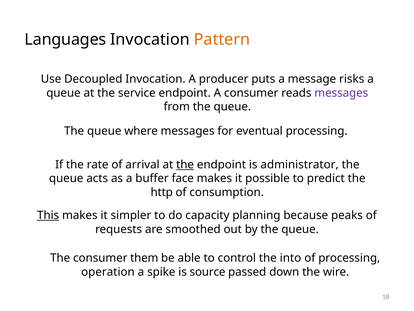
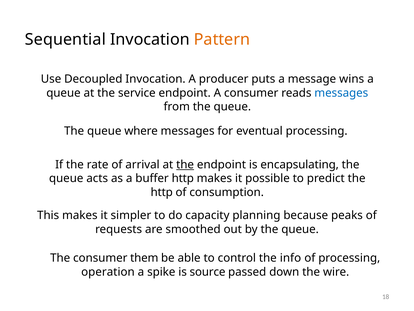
Languages: Languages -> Sequential (65, 39)
risks: risks -> wins (352, 79)
messages colour: purple -> blue (341, 93)
administrator: administrator -> encapsulating (300, 164)
buffer face: face -> http (183, 178)
This underline: present -> none (48, 215)
into: into -> info (291, 258)
